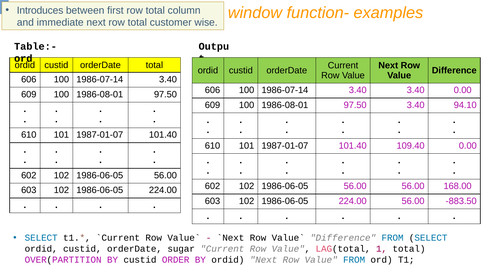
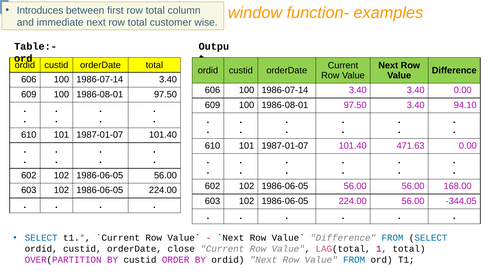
109.40: 109.40 -> 471.63 (411, 145)
-883.50: -883.50 -> -344.05 (461, 201)
sugar: sugar -> close (181, 248)
